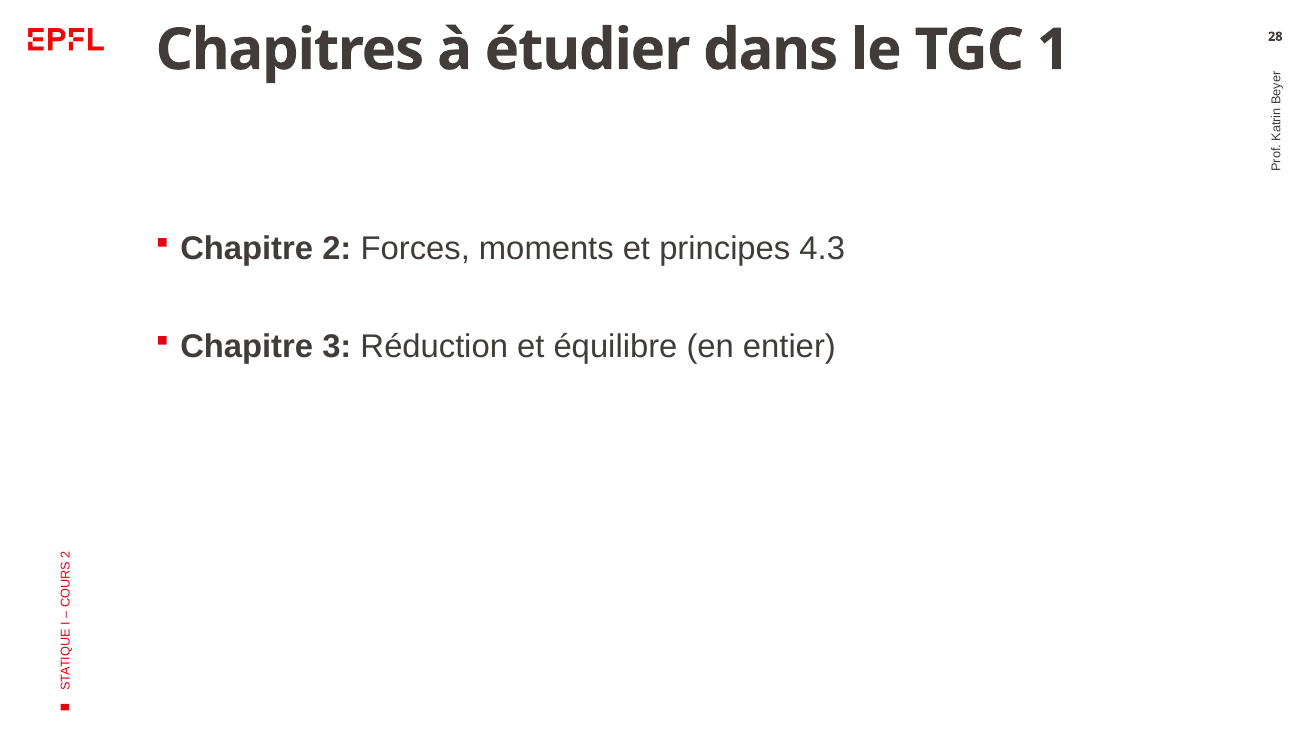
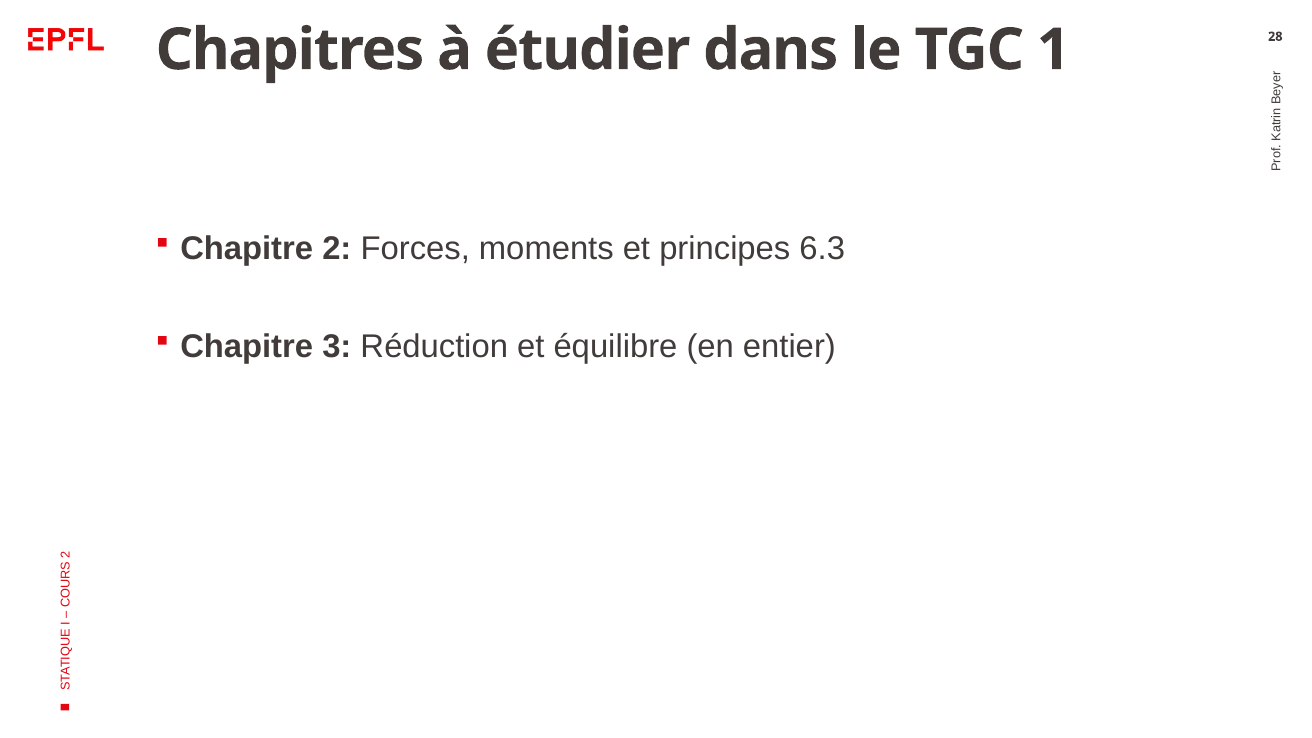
4.3: 4.3 -> 6.3 (822, 248)
